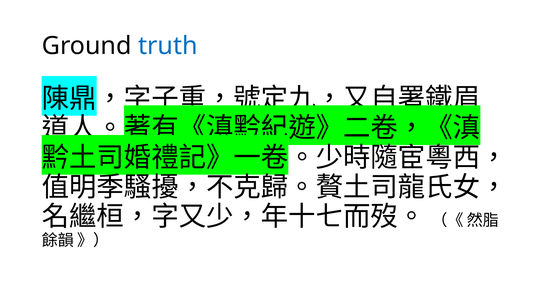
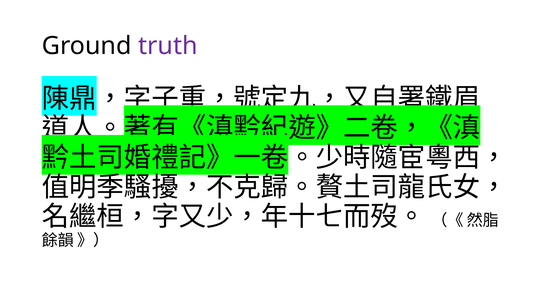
truth colour: blue -> purple (168, 46)
